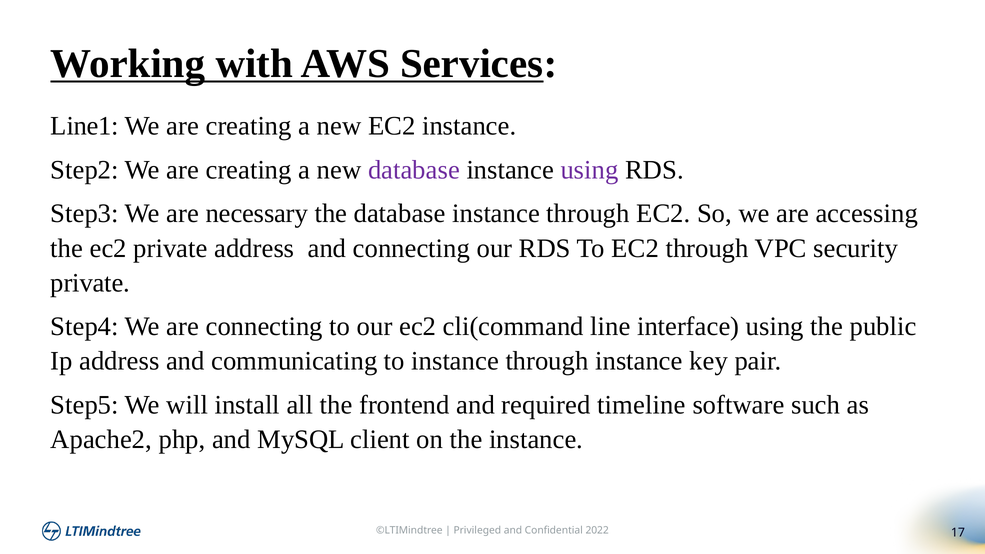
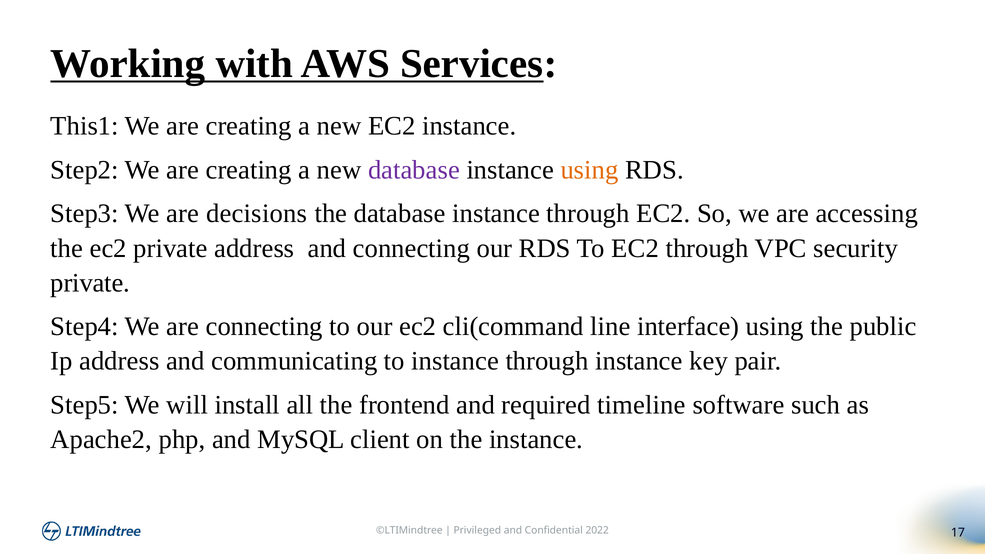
Line1: Line1 -> This1 (85, 126)
using colour: purple -> orange (590, 170)
necessary: necessary -> decisions (257, 214)
